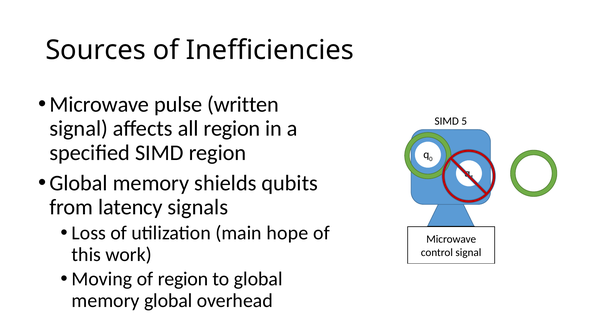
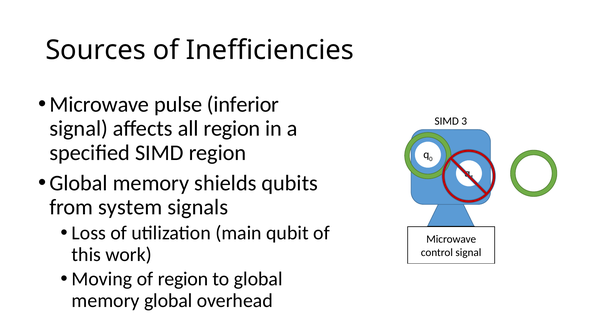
written: written -> inferior (243, 104)
5: 5 -> 3 (464, 121)
latency: latency -> system (130, 207)
hope: hope -> qubit (287, 233)
